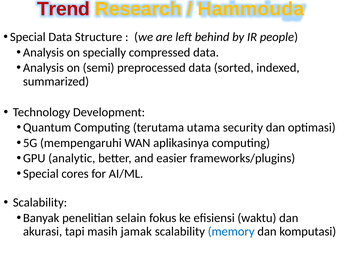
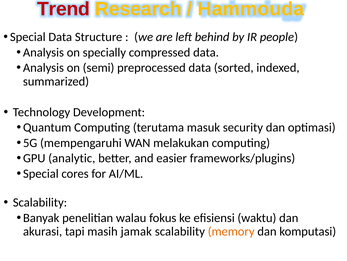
utama: utama -> masuk (203, 127)
aplikasinya: aplikasinya -> melakukan (181, 142)
selain: selain -> walau (131, 217)
memory colour: blue -> orange (231, 231)
